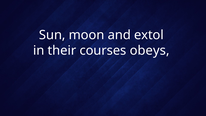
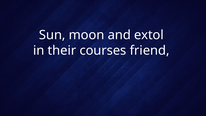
obeys: obeys -> friend (150, 50)
